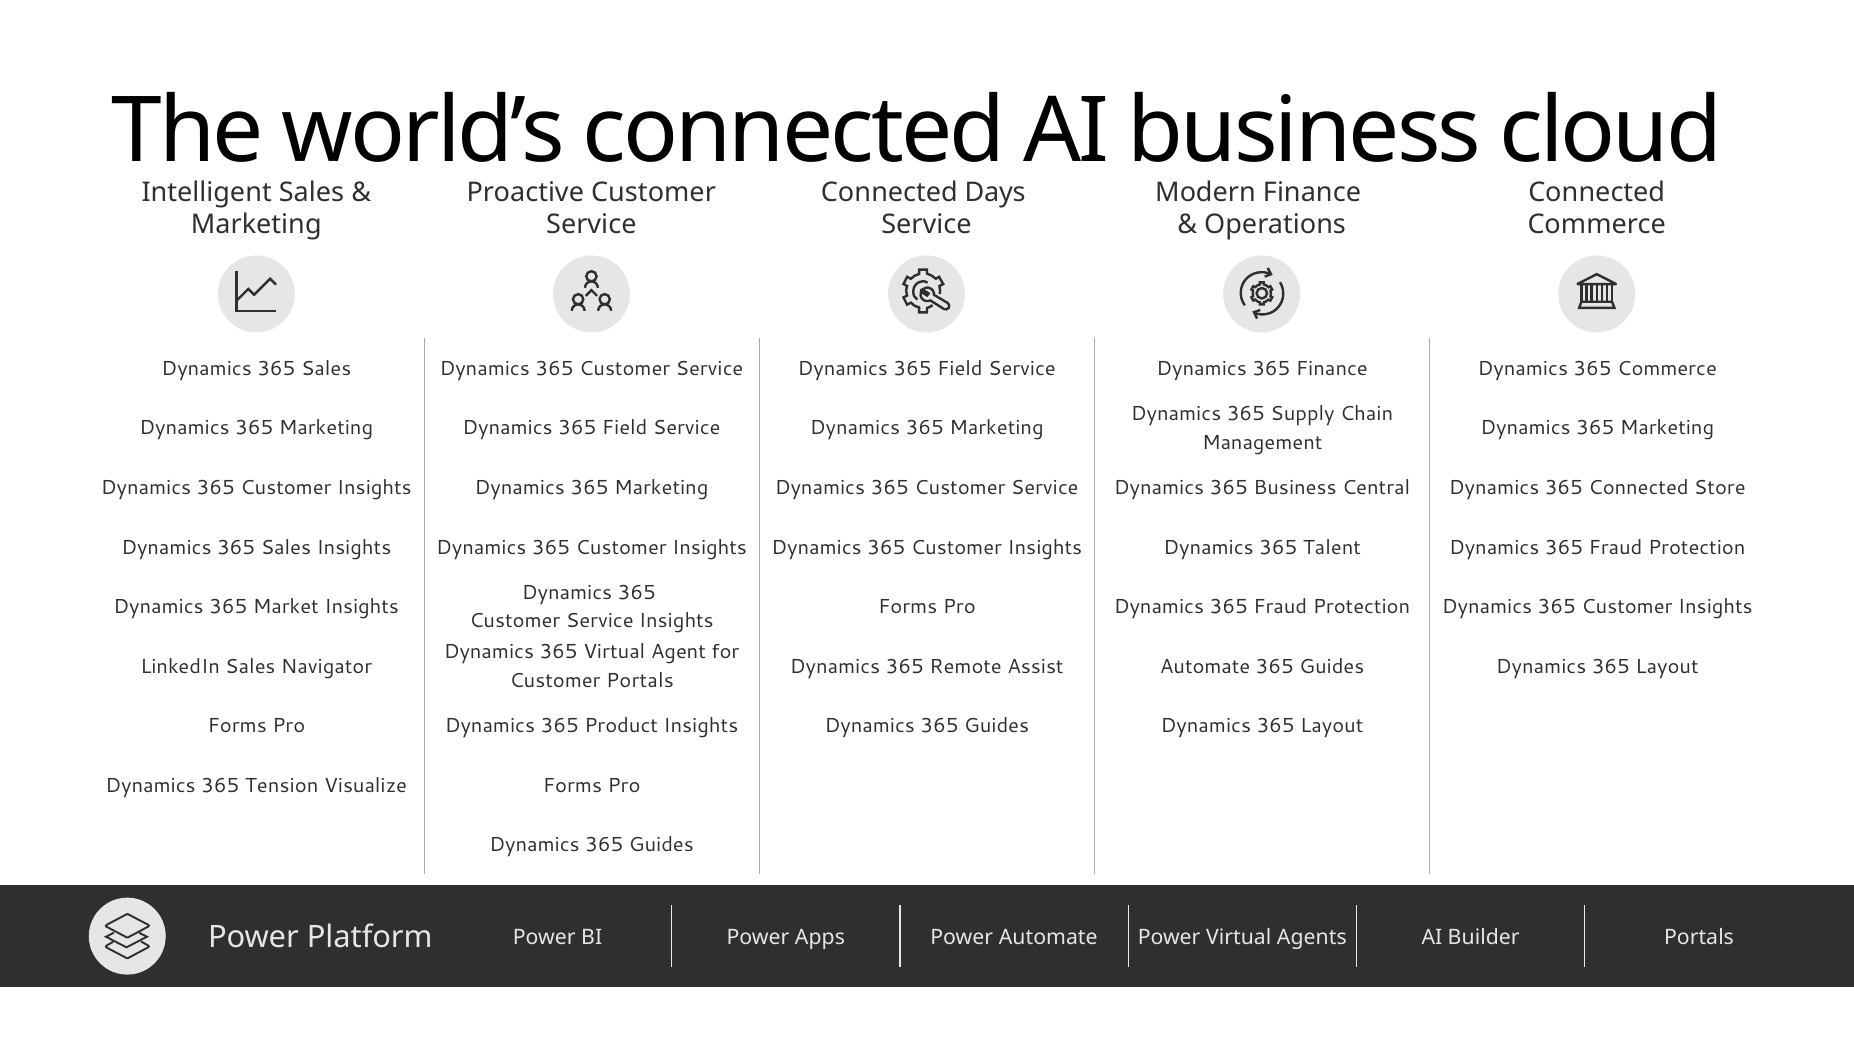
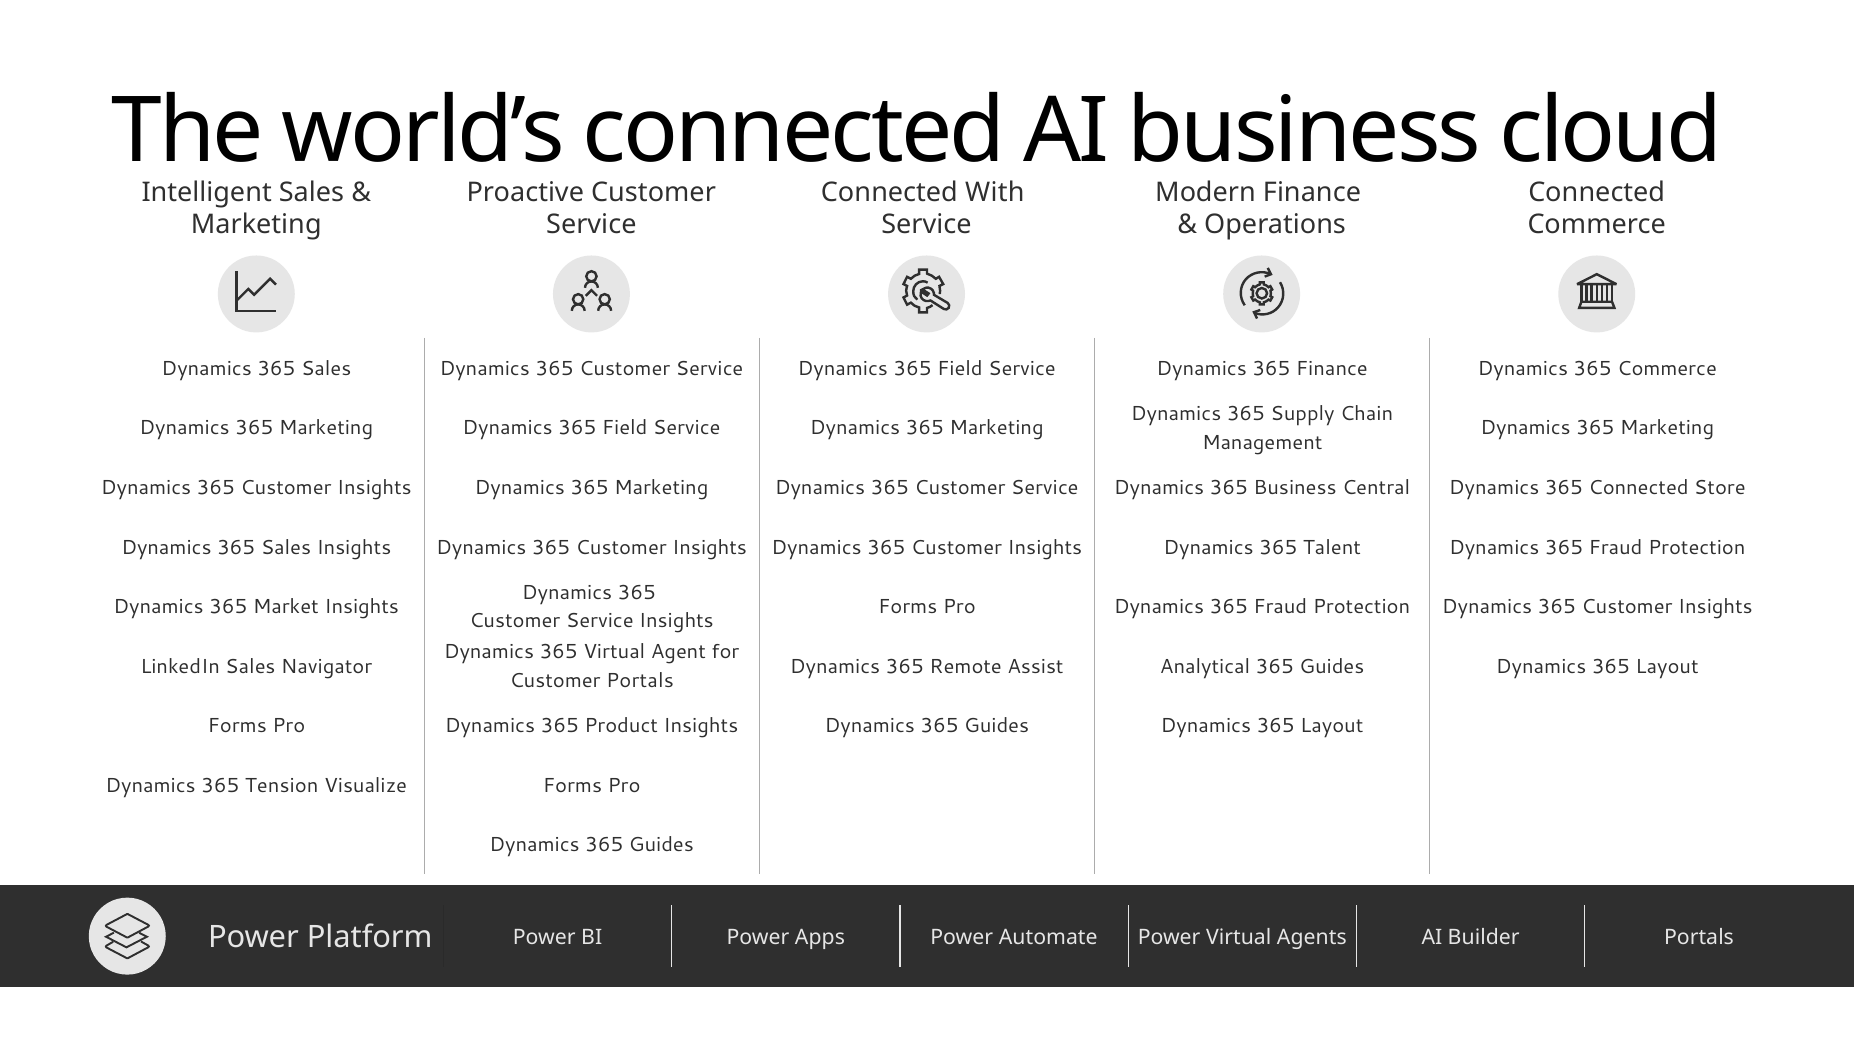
Days: Days -> With (995, 192)
Assist Automate: Automate -> Analytical (1205, 666)
